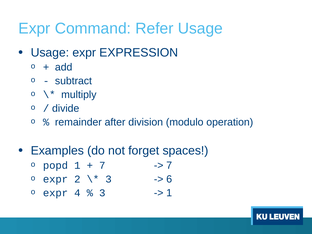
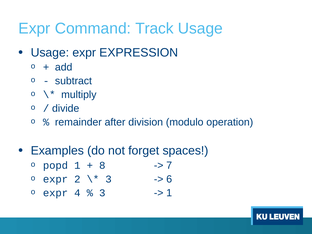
Refer: Refer -> Track (154, 29)
7: 7 -> 8 (102, 165)
